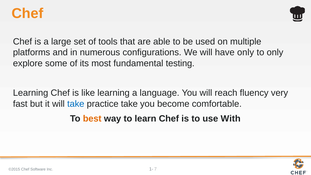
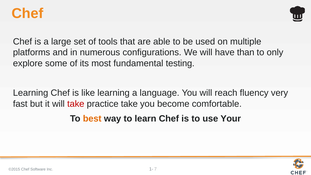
have only: only -> than (246, 52)
take colour: blue -> red (76, 104)
With: With -> Your (231, 119)
